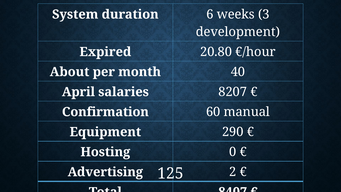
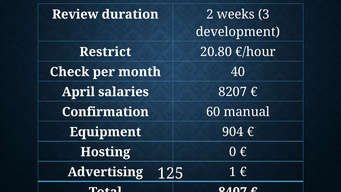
System: System -> Review (75, 14)
6: 6 -> 2 (210, 14)
Expired: Expired -> Restrict (105, 52)
About: About -> Check (70, 72)
290: 290 -> 904 (233, 132)
2: 2 -> 1 (233, 172)
